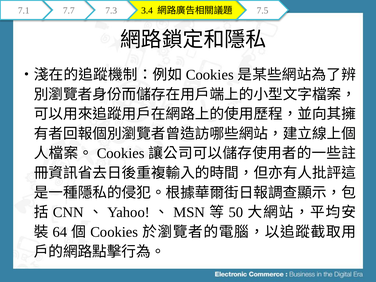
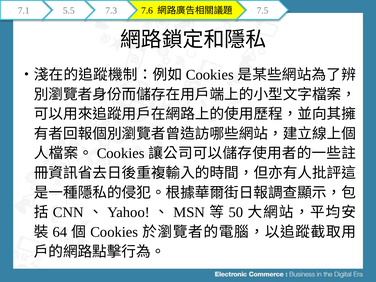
7.7: 7.7 -> 5.5 (69, 11)
3.4: 3.4 -> 7.6 (147, 11)
